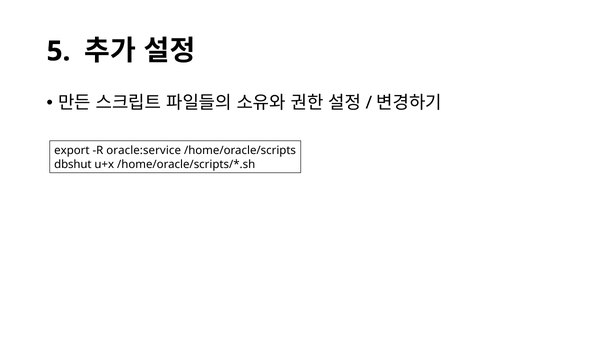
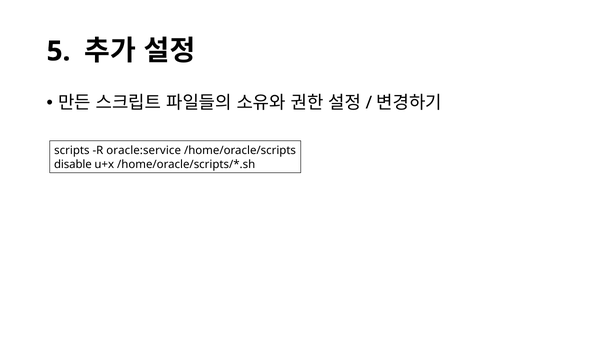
export: export -> scripts (72, 151)
dbshut: dbshut -> disable (73, 165)
